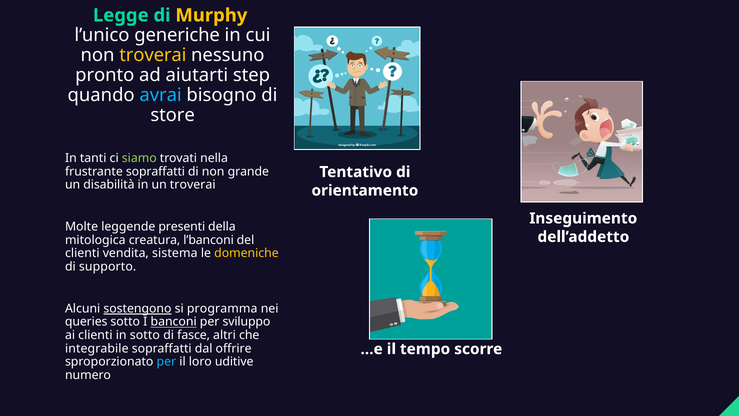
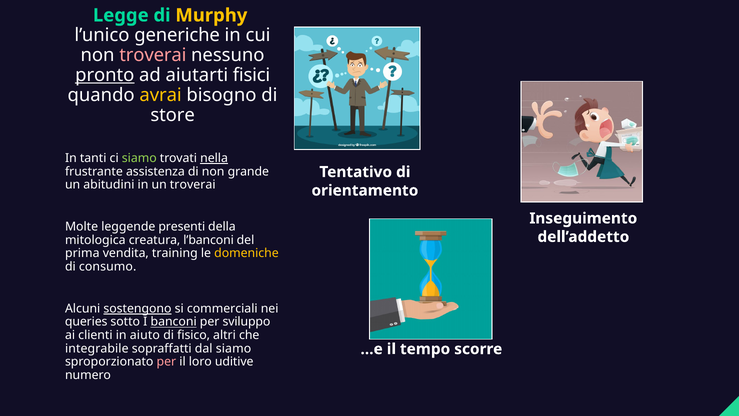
troverai colour: yellow -> pink (153, 55)
pronto underline: none -> present (105, 75)
step: step -> fisici (252, 75)
avrai colour: light blue -> yellow (161, 95)
nella underline: none -> present (214, 158)
frustrante sopraffatti: sopraffatti -> assistenza (155, 171)
disabilità: disabilità -> abitudini (109, 185)
clienti: clienti -> prima (82, 253)
sistema: sistema -> training (175, 253)
supporto: supporto -> consumo (108, 266)
programma: programma -> commerciali (222, 308)
in sotto: sotto -> aiuto (145, 335)
fasce: fasce -> fisico (194, 335)
dal offrire: offrire -> siamo (234, 348)
per colour: light blue -> pink (166, 361)
